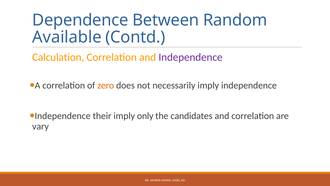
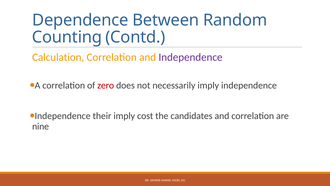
Available: Available -> Counting (67, 37)
zero colour: orange -> red (106, 85)
only: only -> cost (145, 116)
vary: vary -> nine (41, 126)
